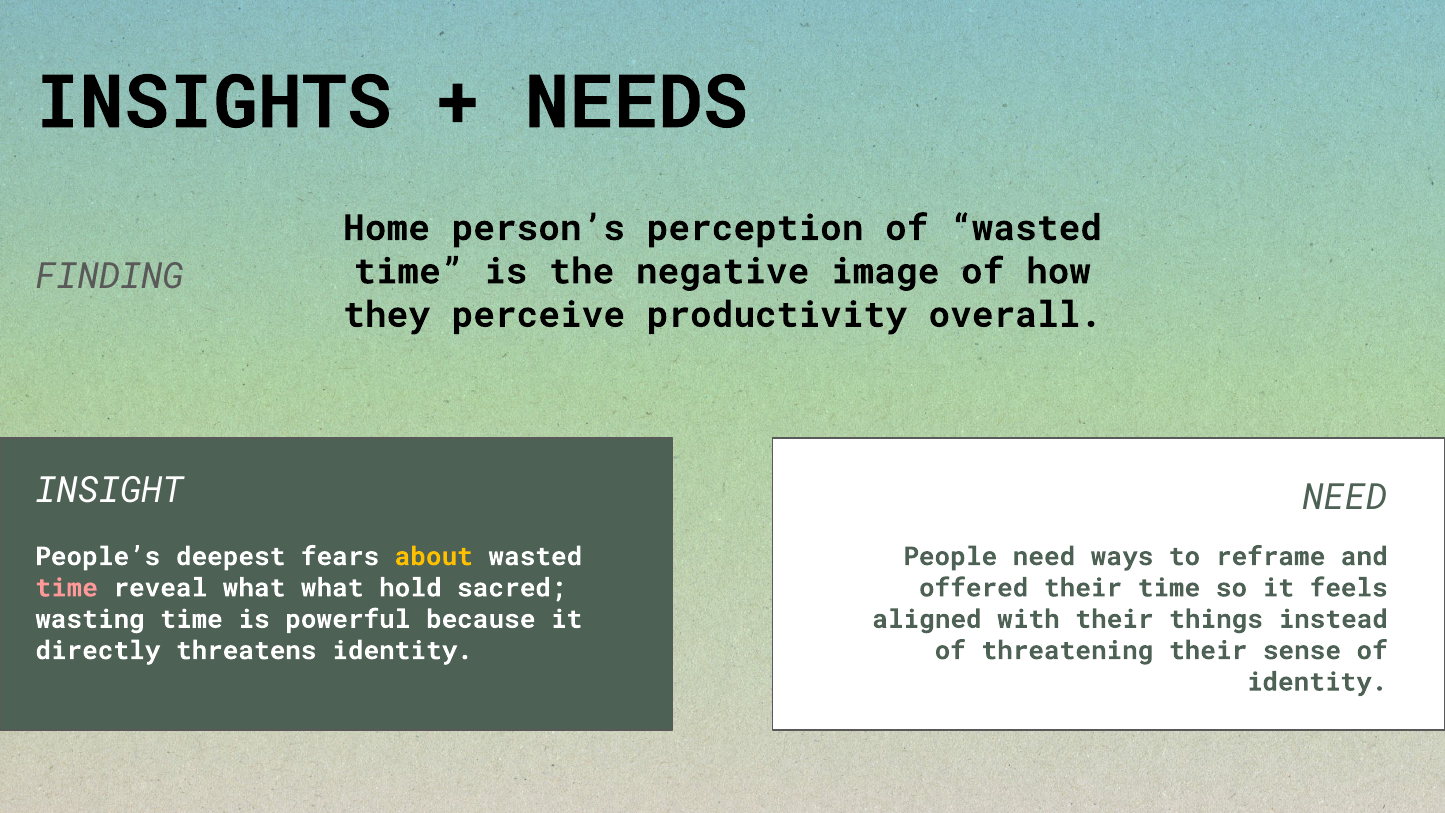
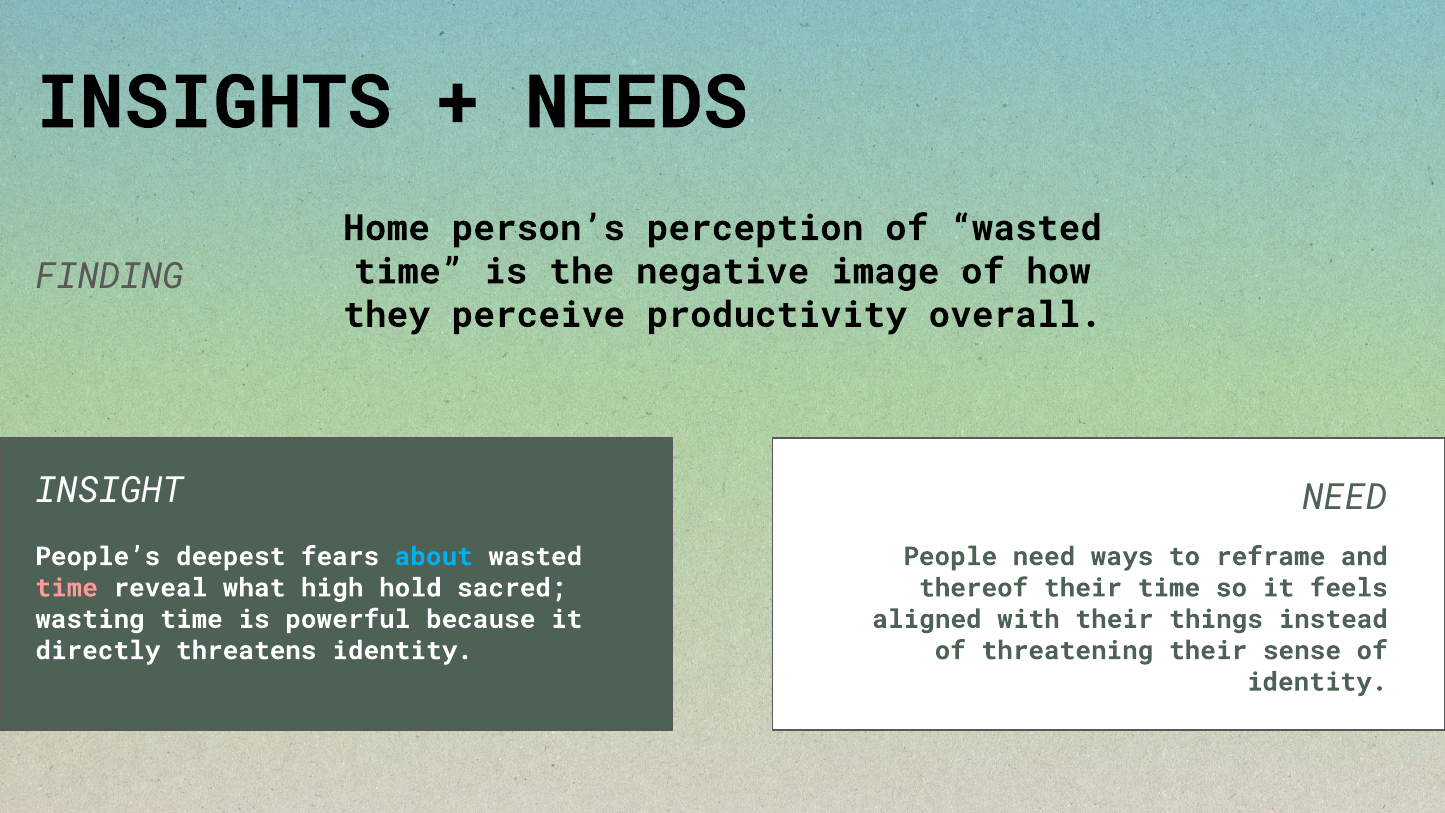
about colour: yellow -> light blue (434, 556)
what what: what -> high (332, 588)
offered: offered -> thereof (974, 588)
